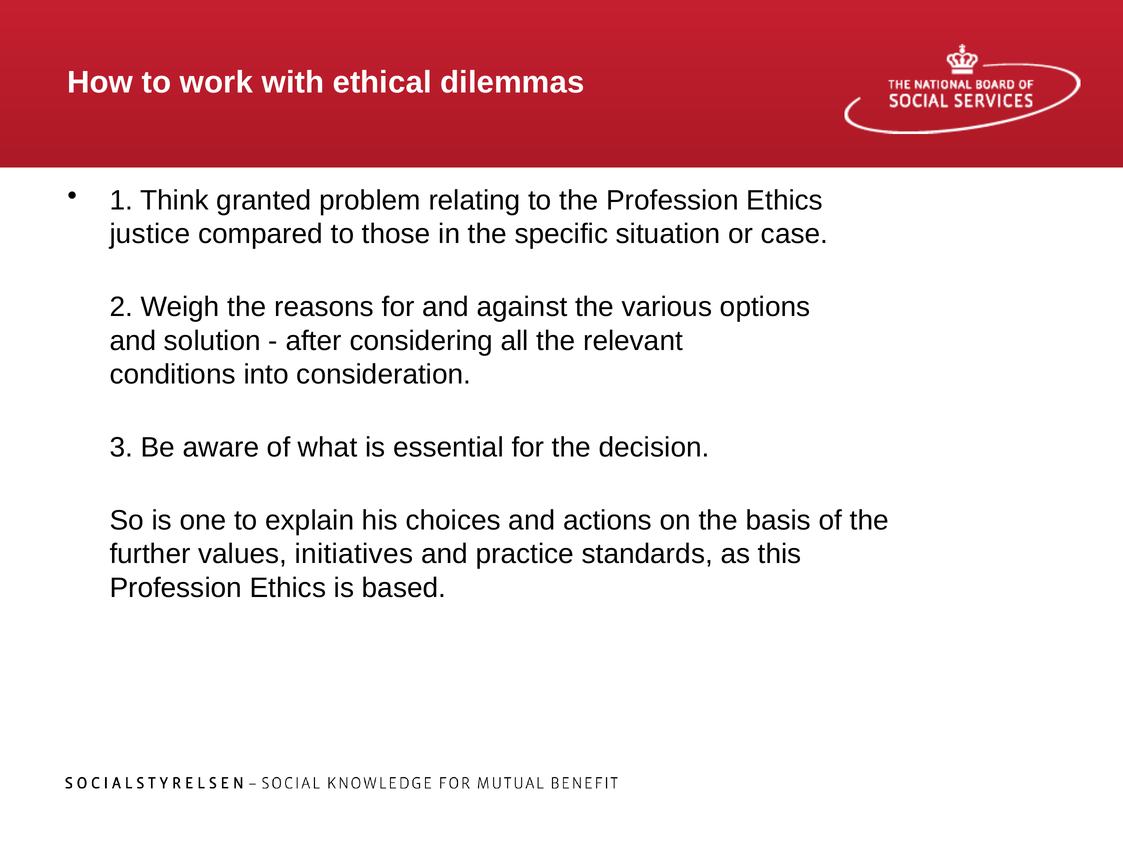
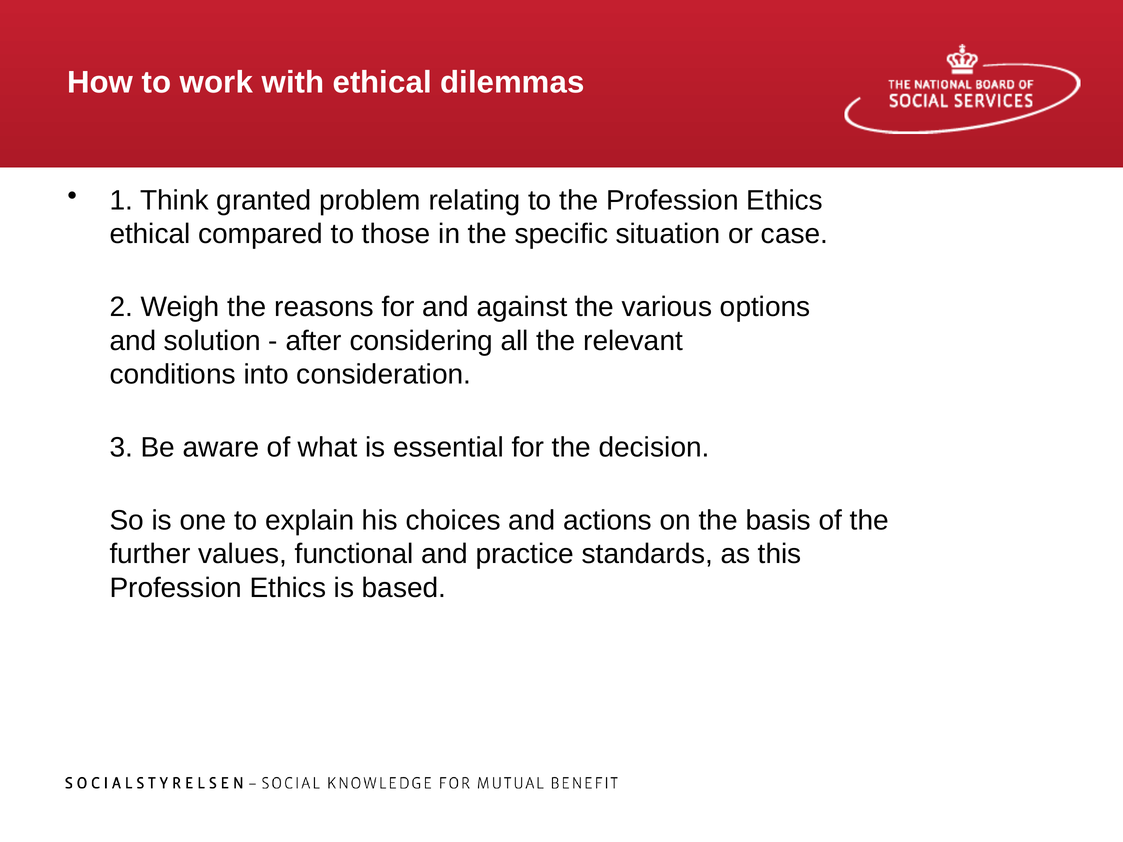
justice: justice -> ethical (150, 234)
initiatives: initiatives -> functional (354, 554)
